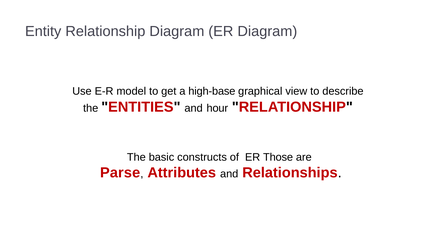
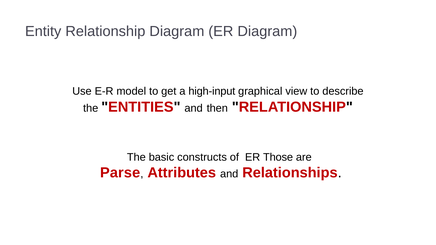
high-base: high-base -> high-input (212, 91)
hour: hour -> then (217, 108)
